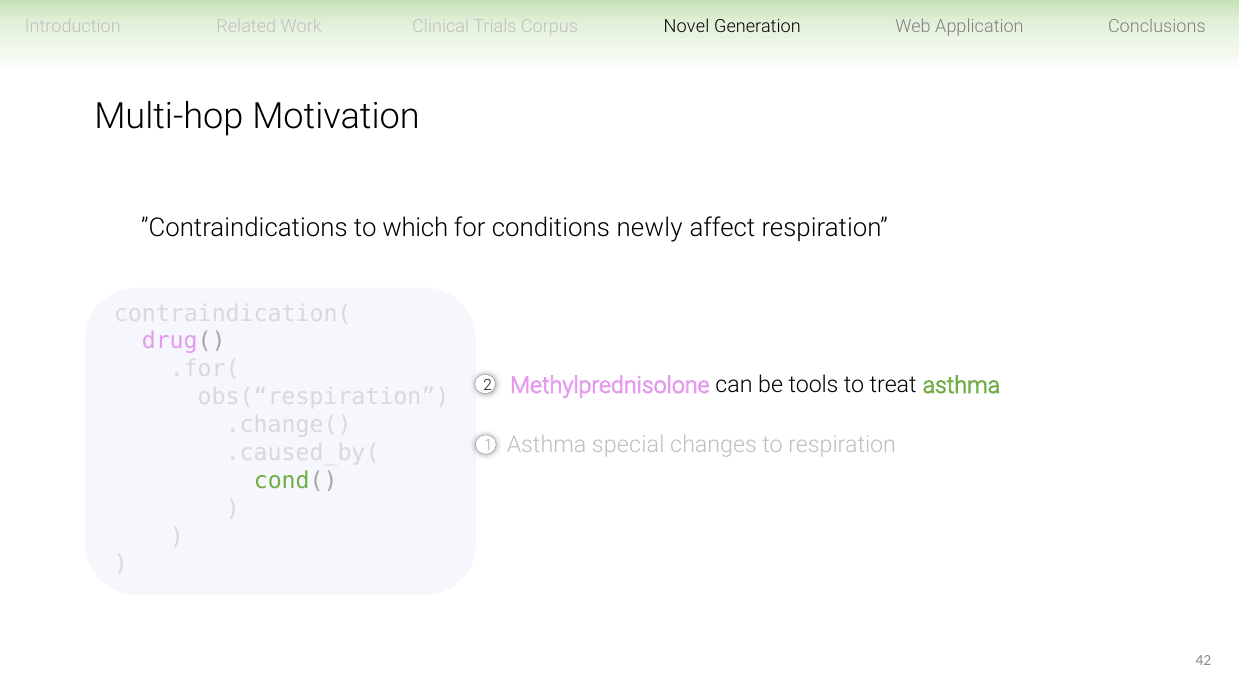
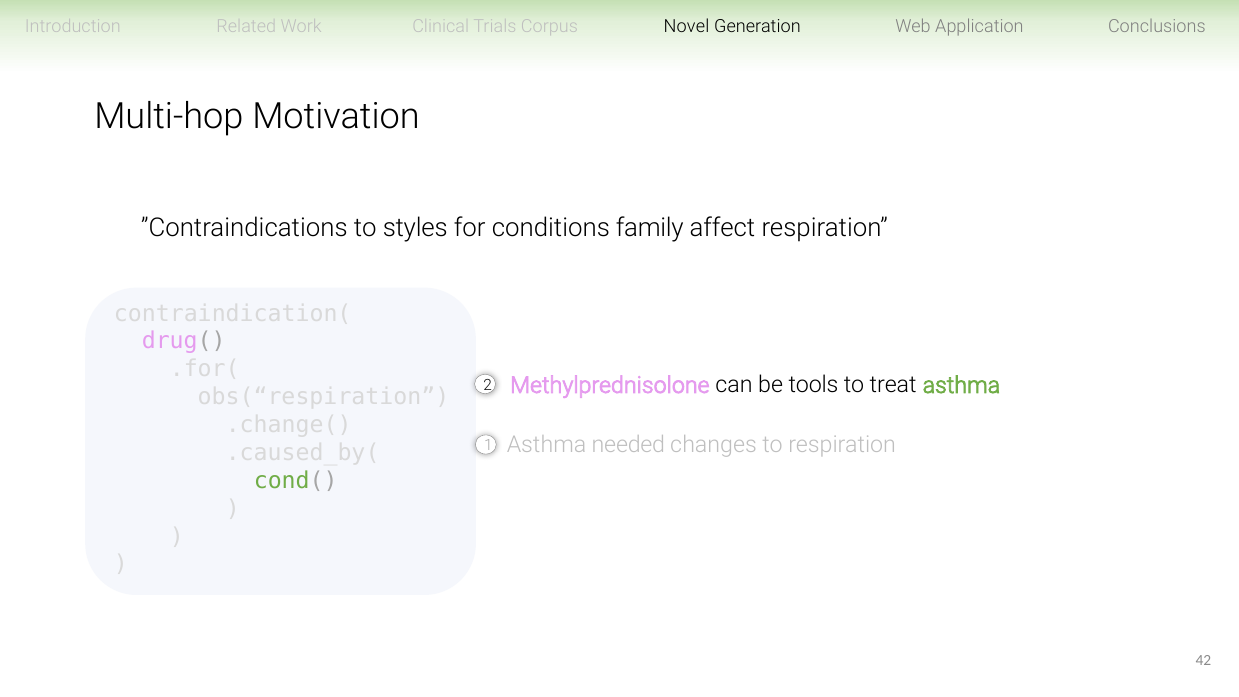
which: which -> styles (415, 228)
newly: newly -> family (650, 228)
special: special -> needed (628, 444)
